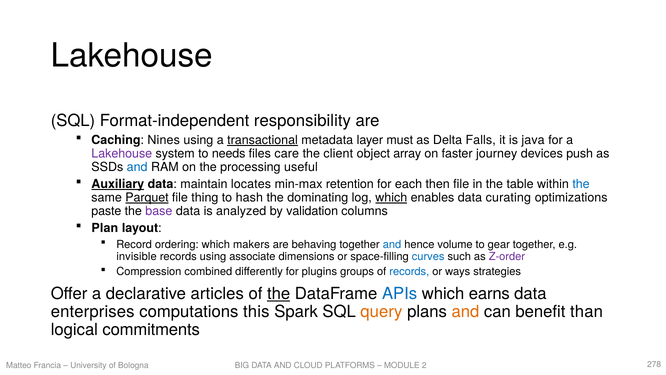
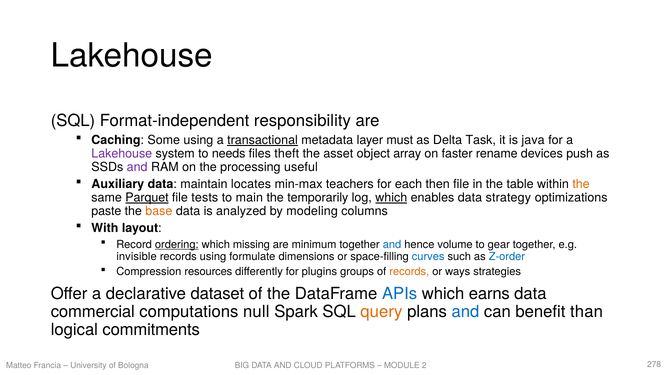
Nines: Nines -> Some (164, 140)
Falls: Falls -> Task (481, 140)
care: care -> theft (287, 154)
client: client -> asset (338, 154)
journey: journey -> rename (497, 154)
and colour: blue -> purple (137, 167)
Auxiliary underline: present -> none (118, 184)
retention: retention -> teachers (350, 184)
the colour: blue -> orange (581, 184)
thing: thing -> tests (205, 197)
hash: hash -> main (249, 197)
dominating: dominating -> temporarily (318, 197)
curating: curating -> strategy (508, 197)
base colour: purple -> orange (159, 211)
validation: validation -> modeling (312, 211)
Plan: Plan -> With (105, 228)
ordering underline: none -> present (177, 244)
makers: makers -> missing (251, 244)
behaving: behaving -> minimum (314, 244)
associate: associate -> formulate (252, 256)
Z-order colour: purple -> blue (507, 256)
combined: combined -> resources (208, 272)
records colour: blue -> orange (409, 272)
articles: articles -> dataset (217, 293)
the underline: present -> none (279, 293)
enterprises: enterprises -> commercial (93, 311)
this: this -> null (256, 311)
and colour: orange -> blue (465, 311)
